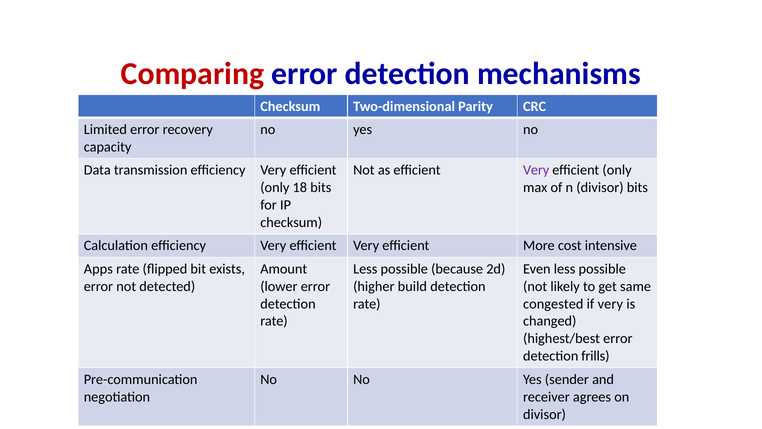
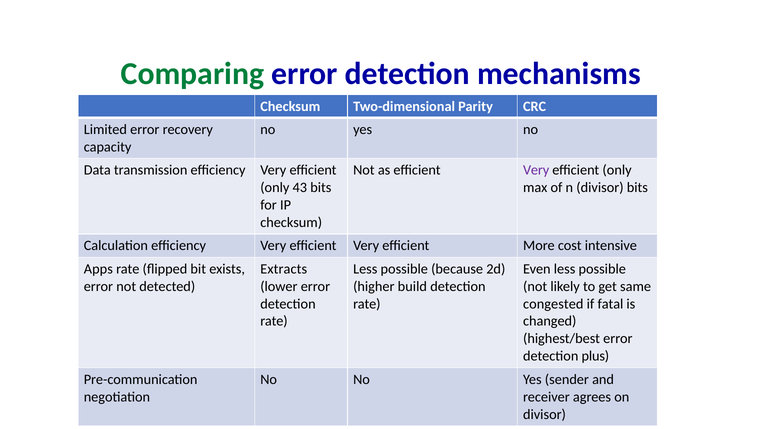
Comparing colour: red -> green (193, 74)
18: 18 -> 43 (300, 187)
Amount: Amount -> Extracts (284, 269)
if very: very -> fatal (610, 304)
frills: frills -> plus (595, 356)
